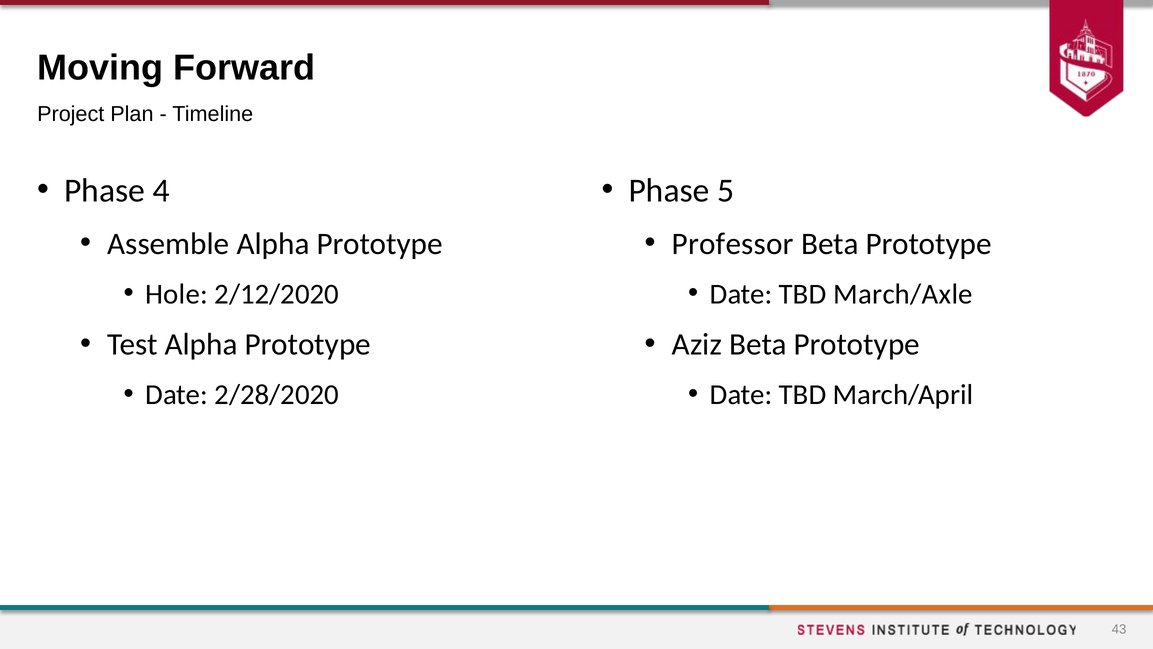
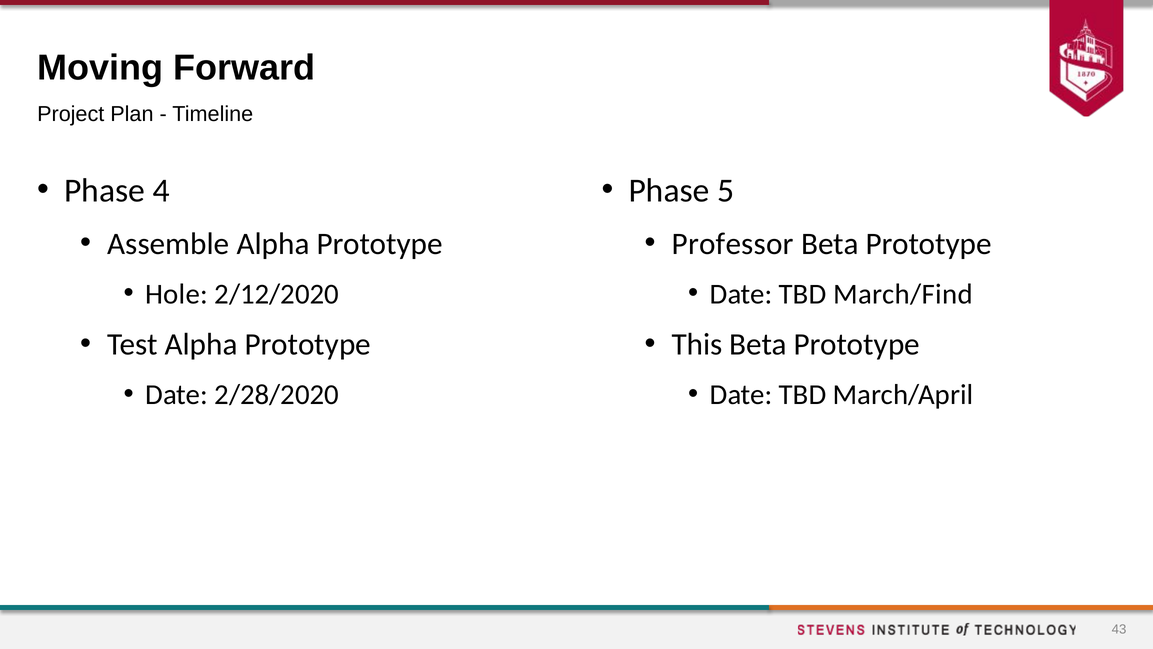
March/Axle: March/Axle -> March/Find (903, 294)
Aziz: Aziz -> This (697, 345)
